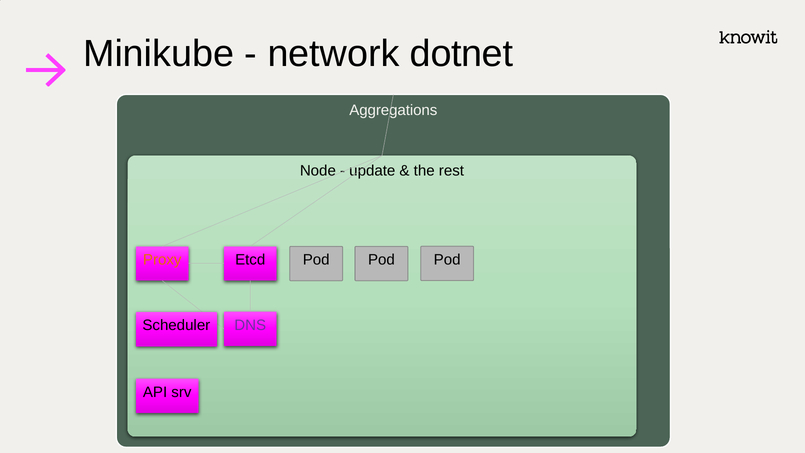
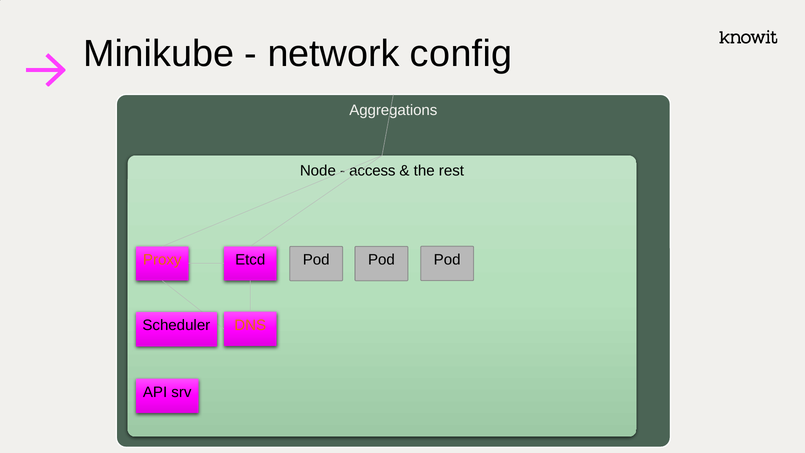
dotnet: dotnet -> config (461, 54)
update: update -> access (372, 171)
DNS colour: purple -> orange (250, 325)
